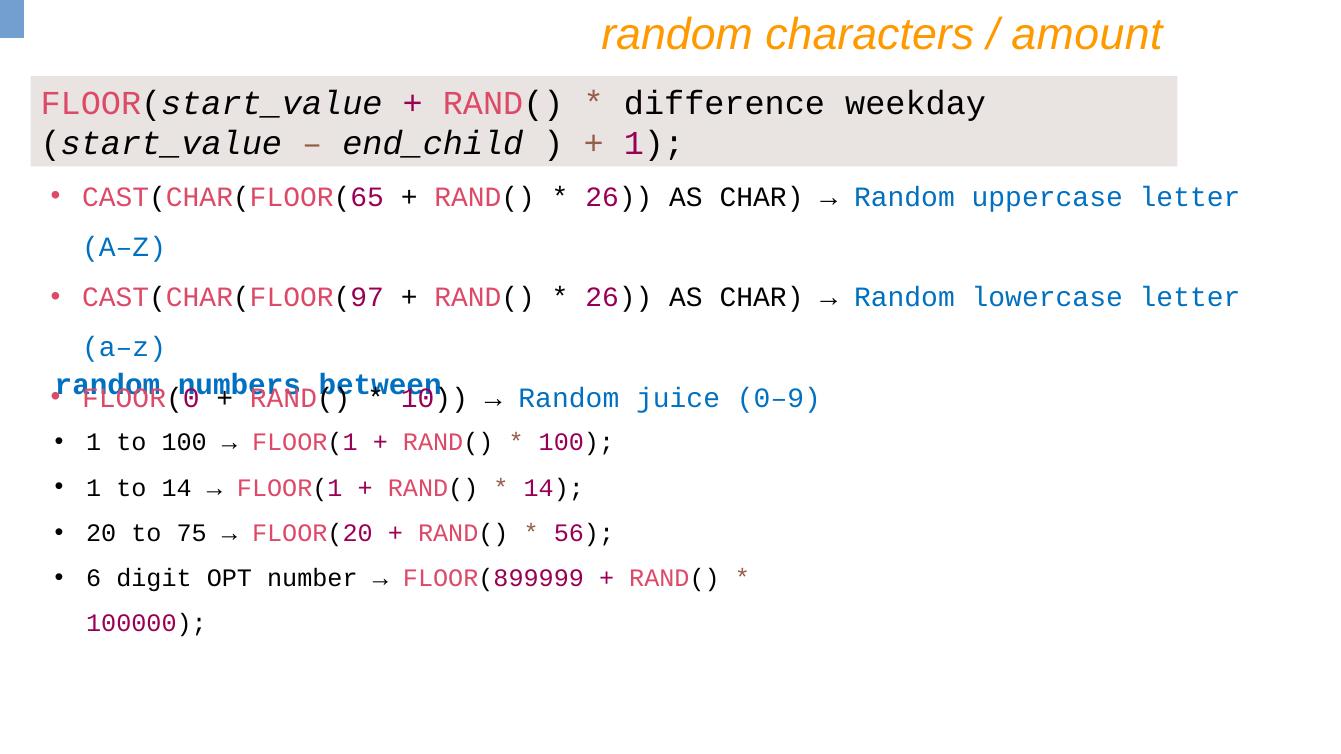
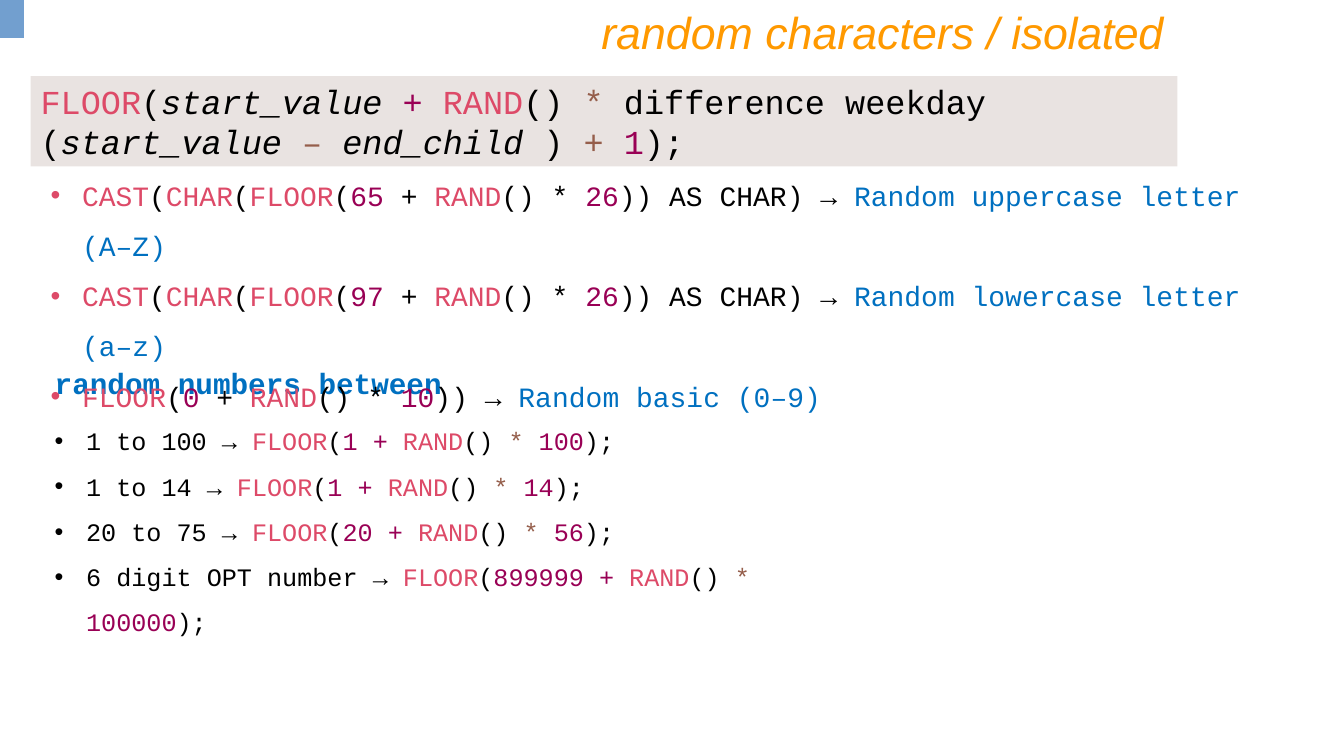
amount: amount -> isolated (1087, 35)
juice: juice -> basic (678, 398)
